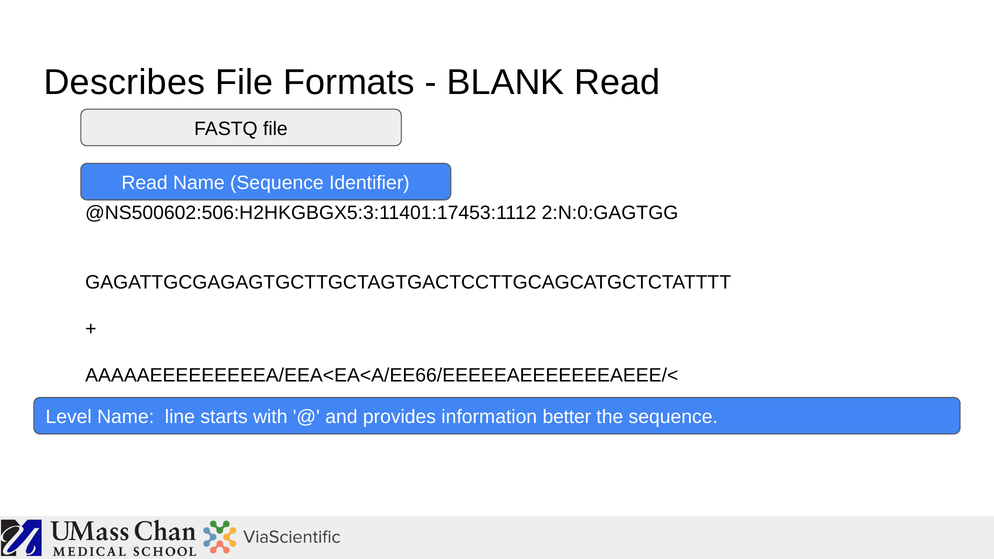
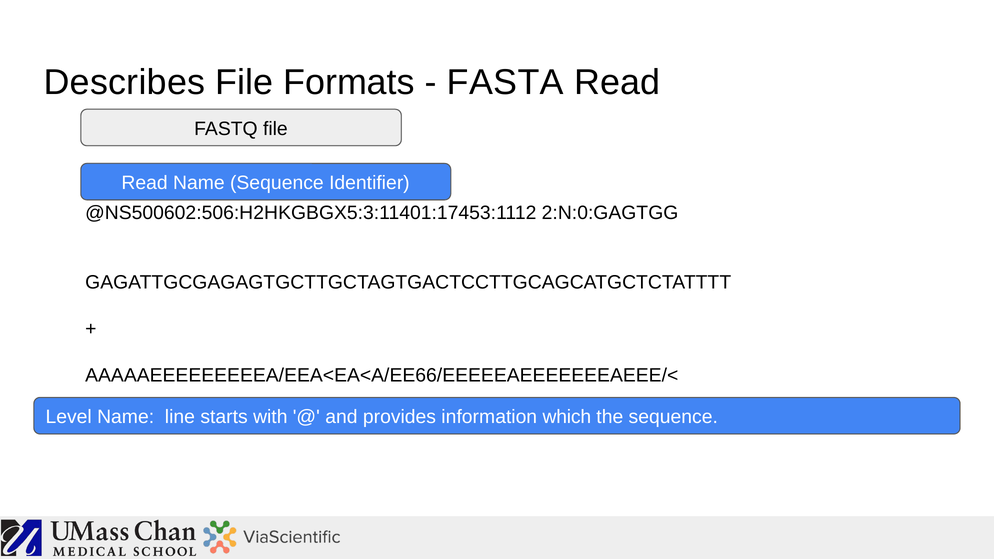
BLANK: BLANK -> FASTA (505, 82)
better: better -> which (567, 417)
